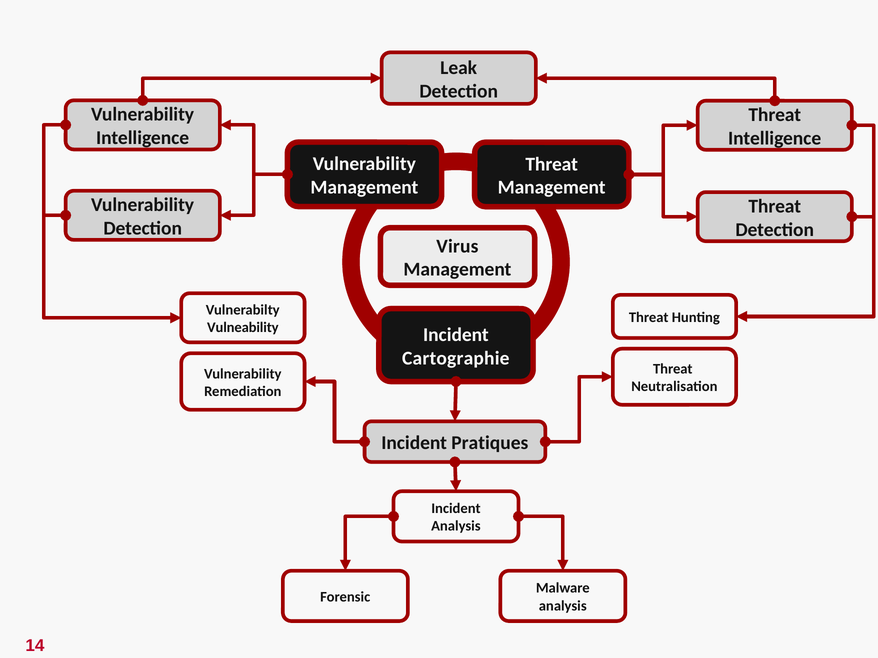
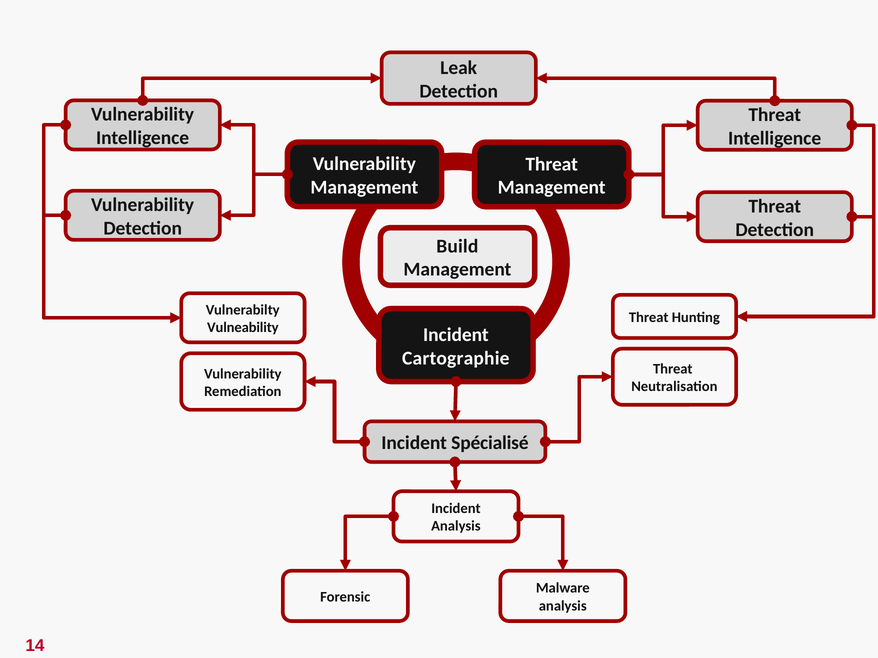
Virus: Virus -> Build (457, 246)
Pratiques: Pratiques -> Spécialisé (490, 443)
